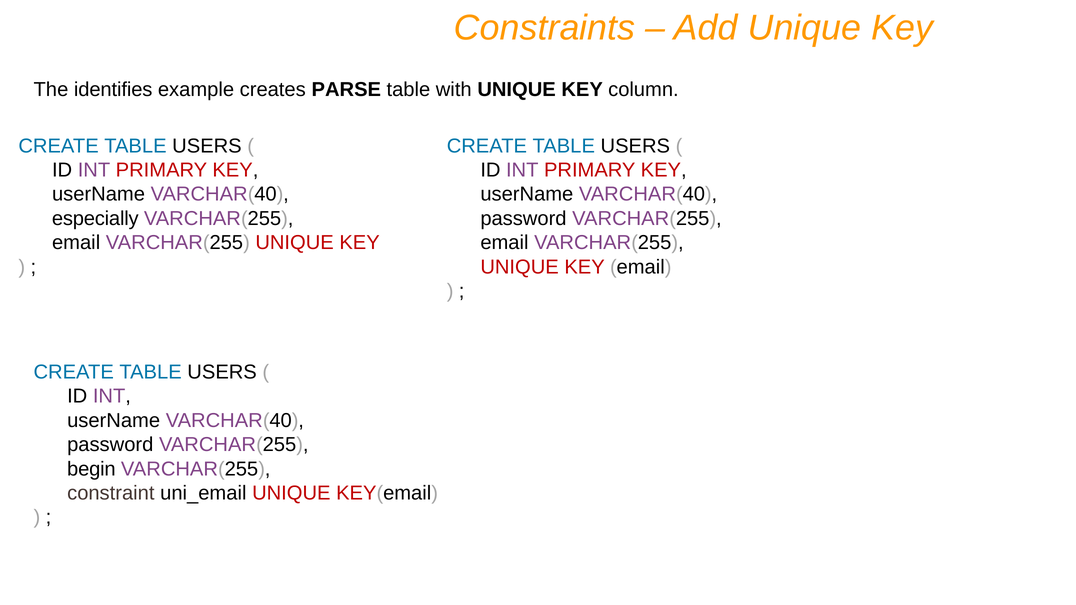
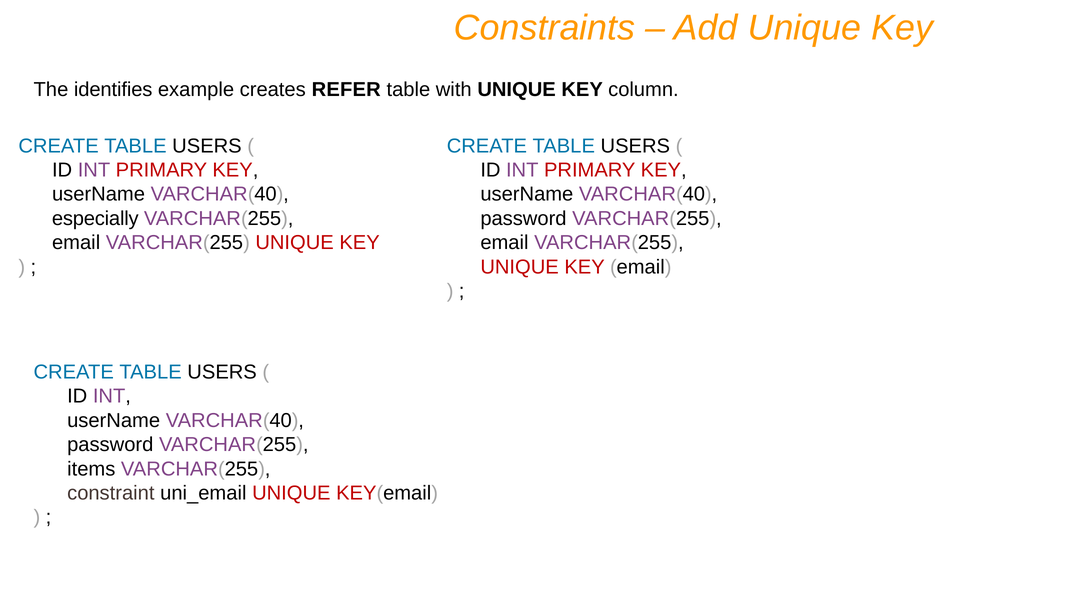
PARSE: PARSE -> REFER (346, 90)
begin: begin -> items (91, 469)
